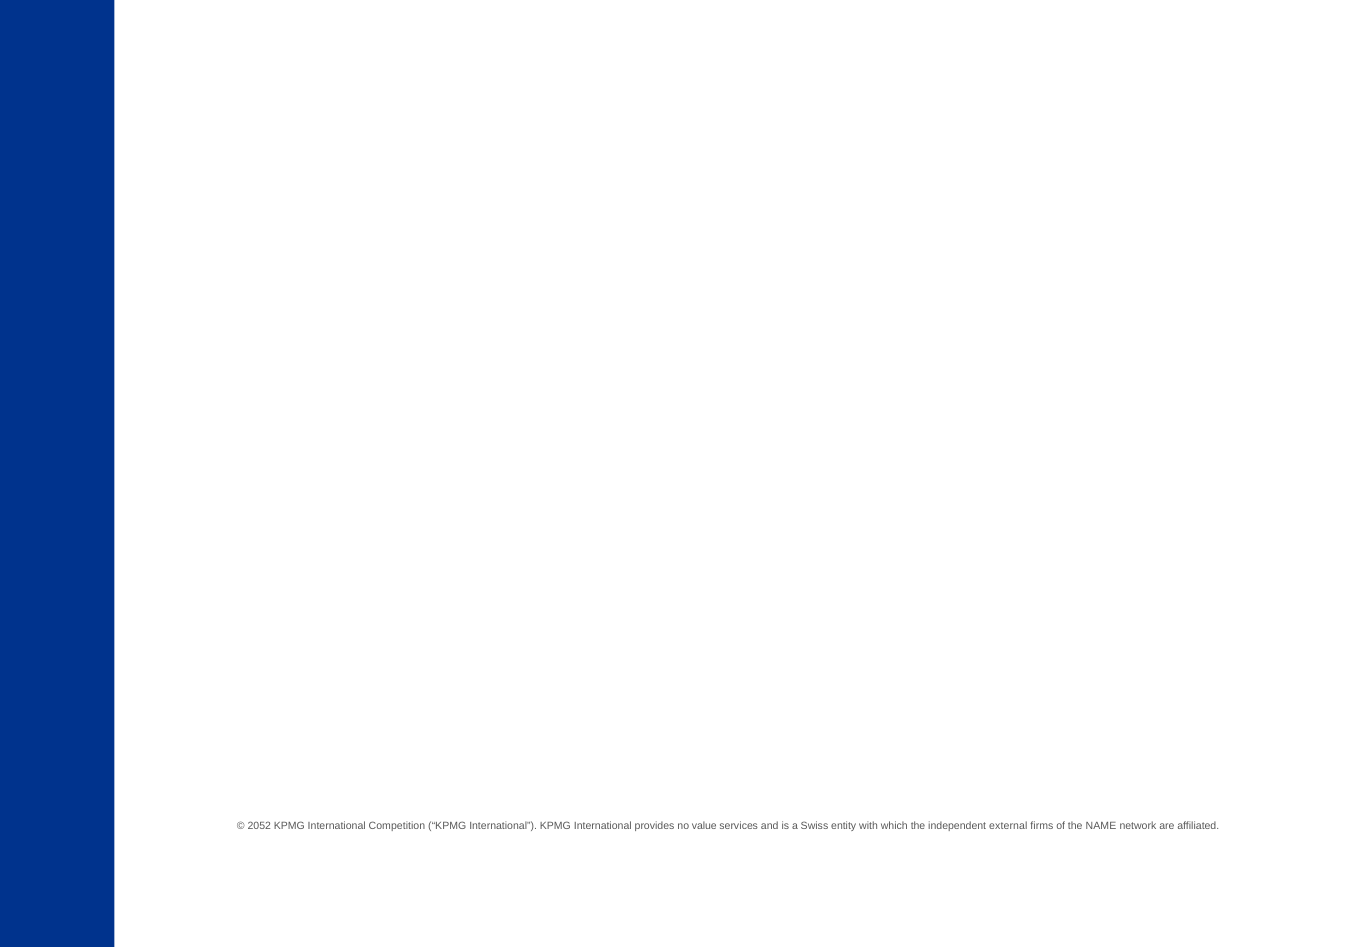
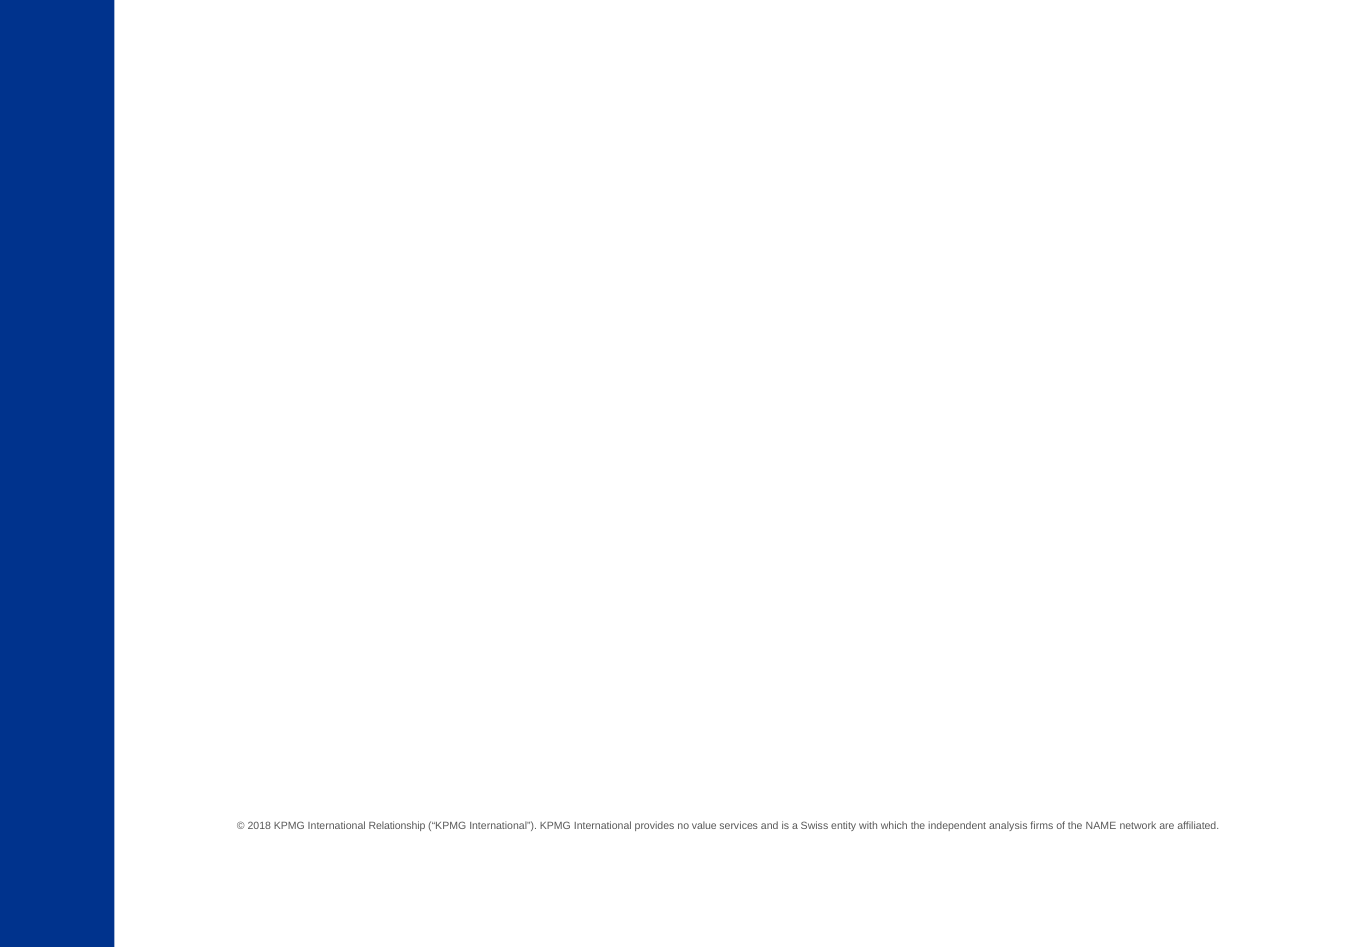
2052: 2052 -> 2018 (259, 826)
Competition: Competition -> Relationship (397, 826)
external: external -> analysis (1008, 826)
